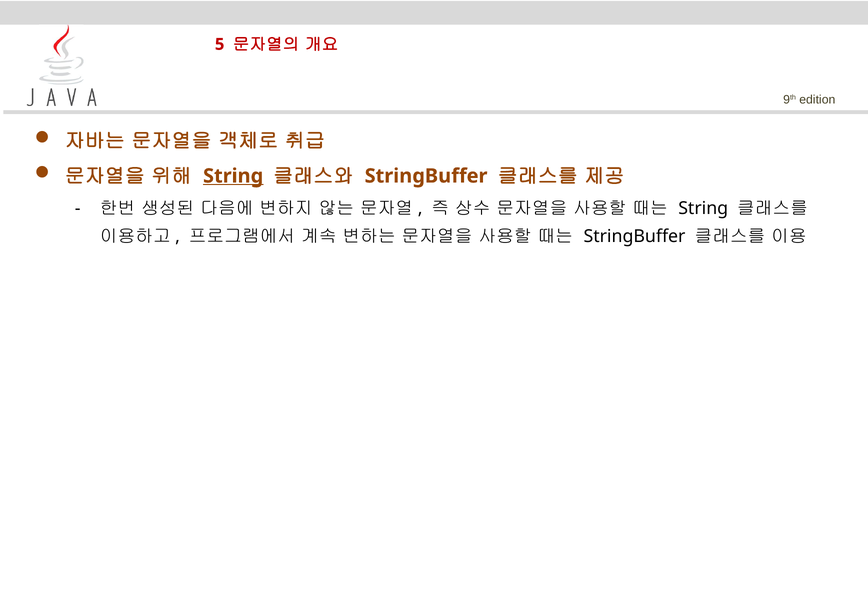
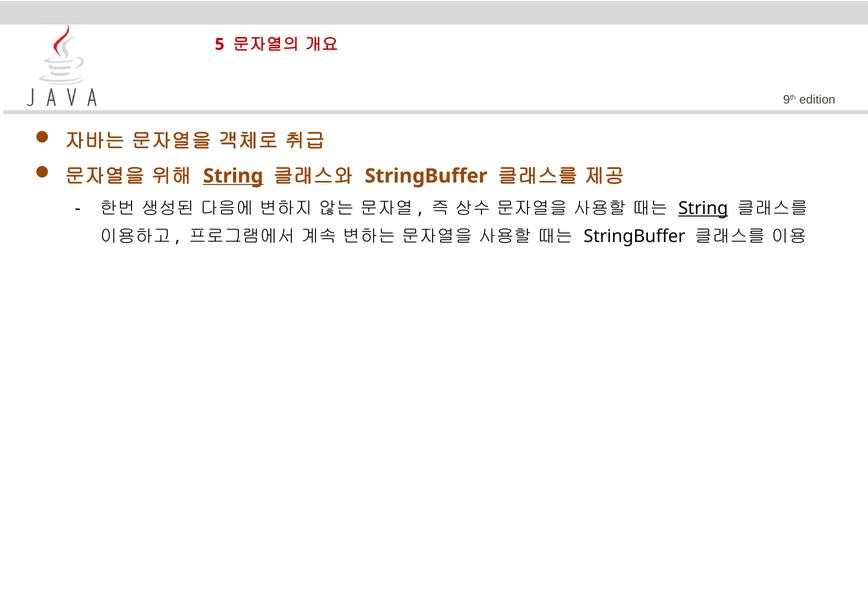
String underline: none -> present (703, 208)
